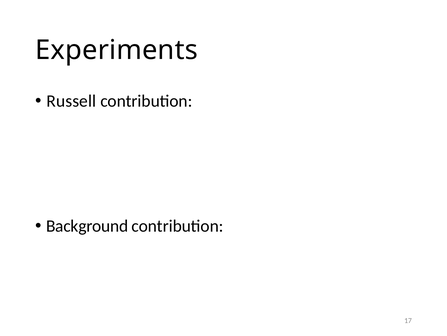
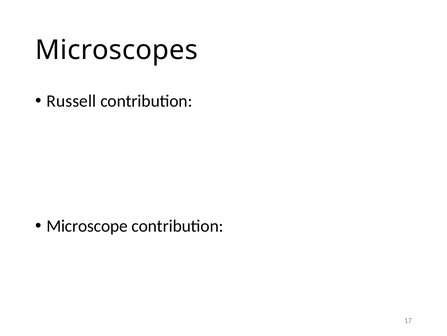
Experiments: Experiments -> Microscopes (116, 50)
Background: Background -> Microscope (87, 226)
